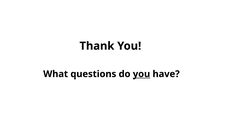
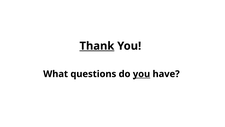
Thank underline: none -> present (97, 46)
